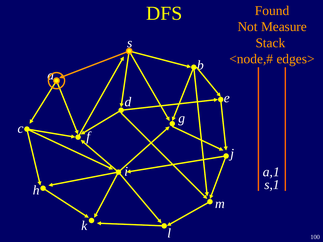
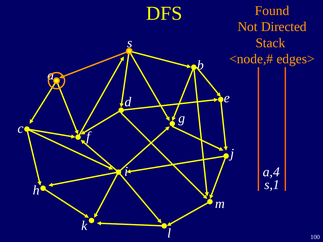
Measure: Measure -> Directed (284, 27)
a,1: a,1 -> a,4 (271, 172)
